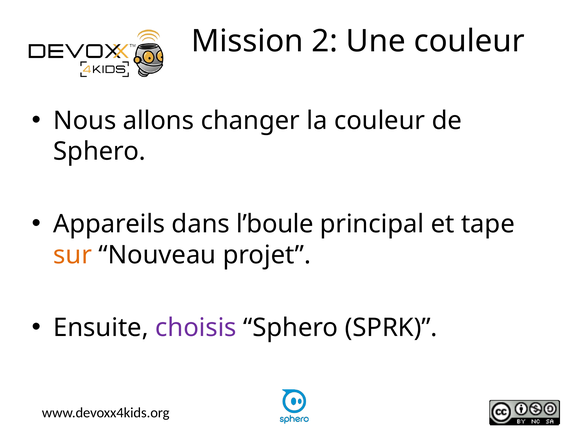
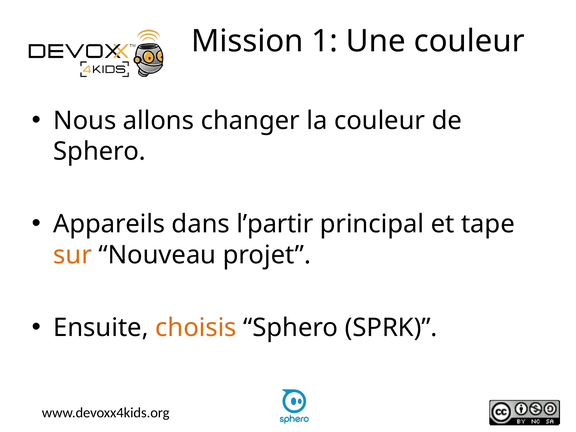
2: 2 -> 1 (325, 41)
l’boule: l’boule -> l’partir (275, 224)
choisis colour: purple -> orange (196, 328)
